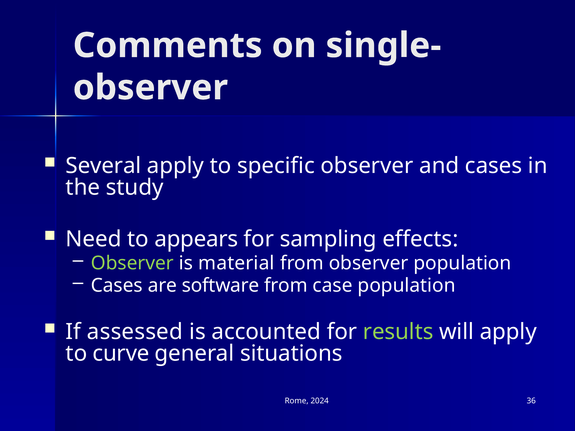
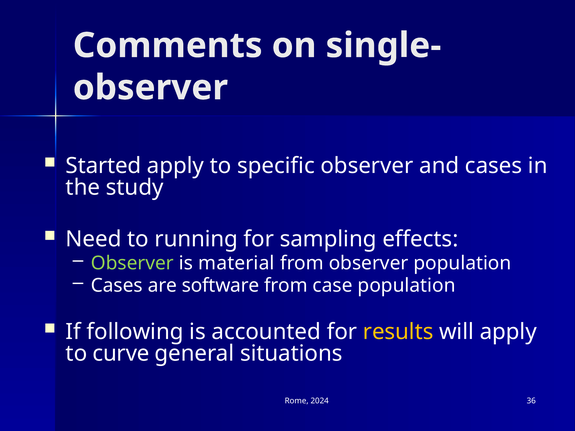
Several: Several -> Started (103, 166)
appears: appears -> running (196, 239)
assessed: assessed -> following (135, 332)
results colour: light green -> yellow (398, 332)
